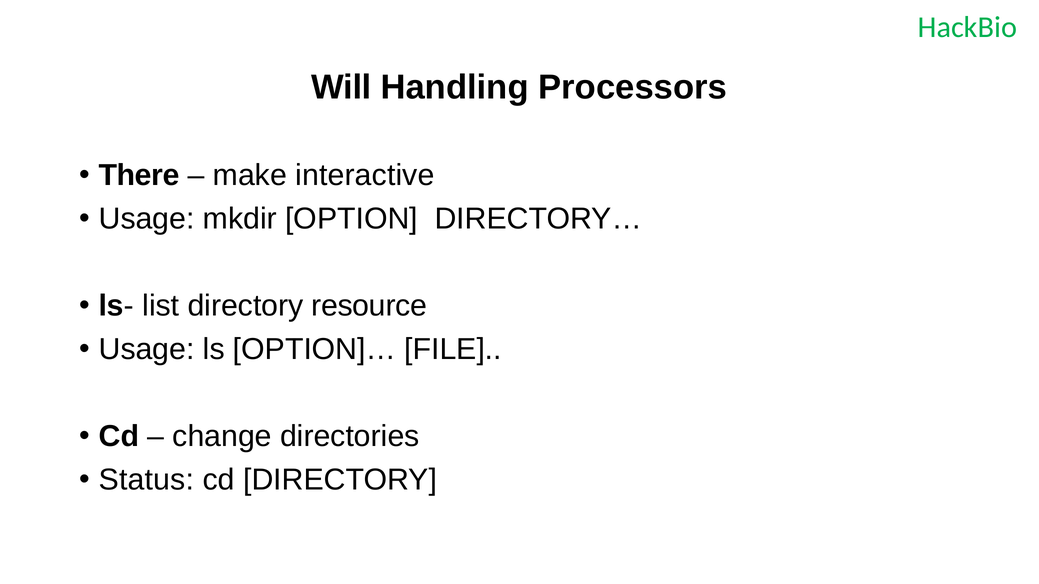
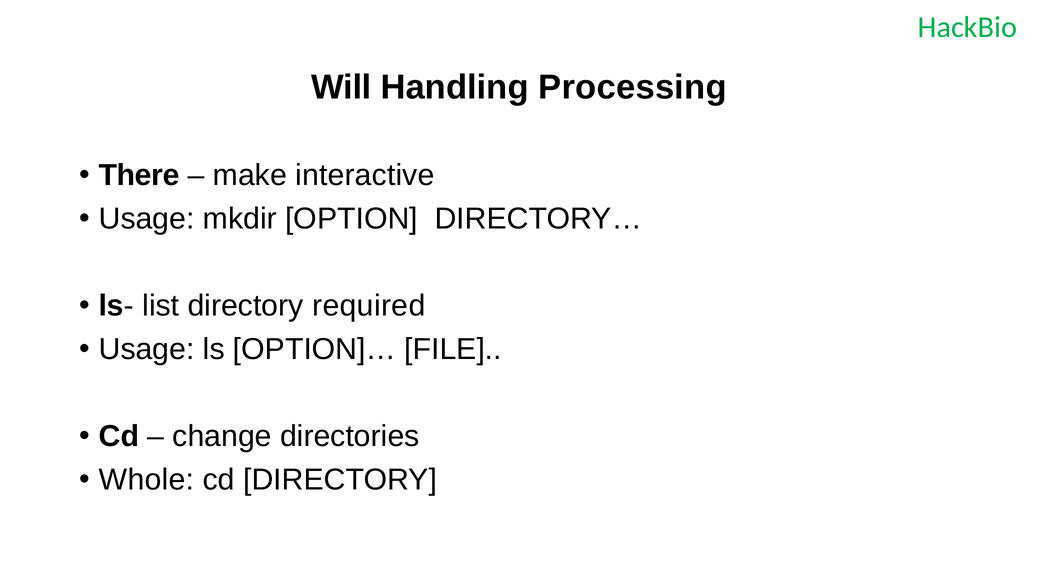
Processors: Processors -> Processing (633, 87)
resource: resource -> required (369, 306)
Status: Status -> Whole (146, 480)
